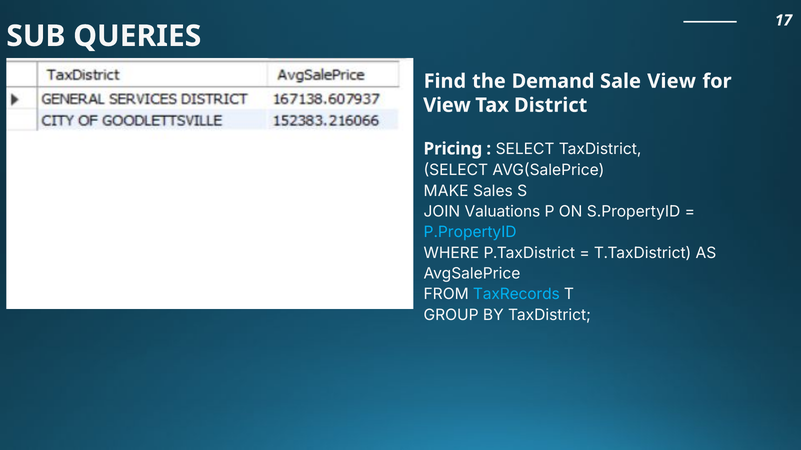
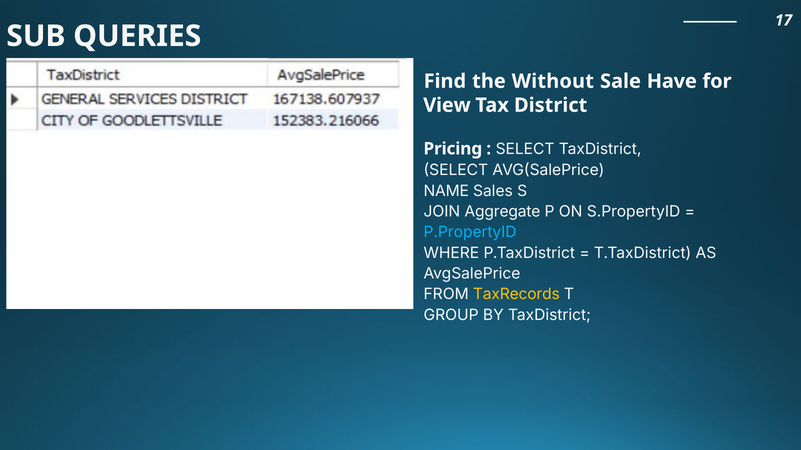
Demand: Demand -> Without (553, 81)
Sale View: View -> Have (672, 81)
MAKE: MAKE -> NAME (446, 191)
Valuations: Valuations -> Aggregate (502, 212)
TaxRecords colour: light blue -> yellow (516, 295)
